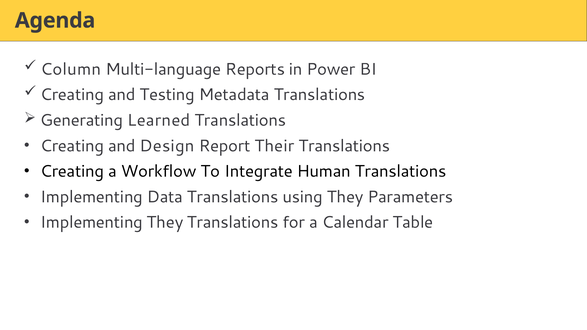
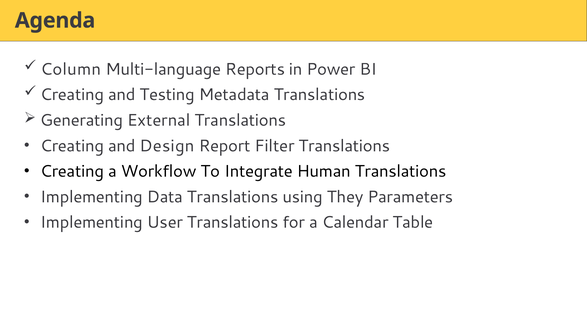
Learned: Learned -> External (159, 120)
Their: Their -> Filter (275, 146)
Implementing They: They -> User (165, 223)
